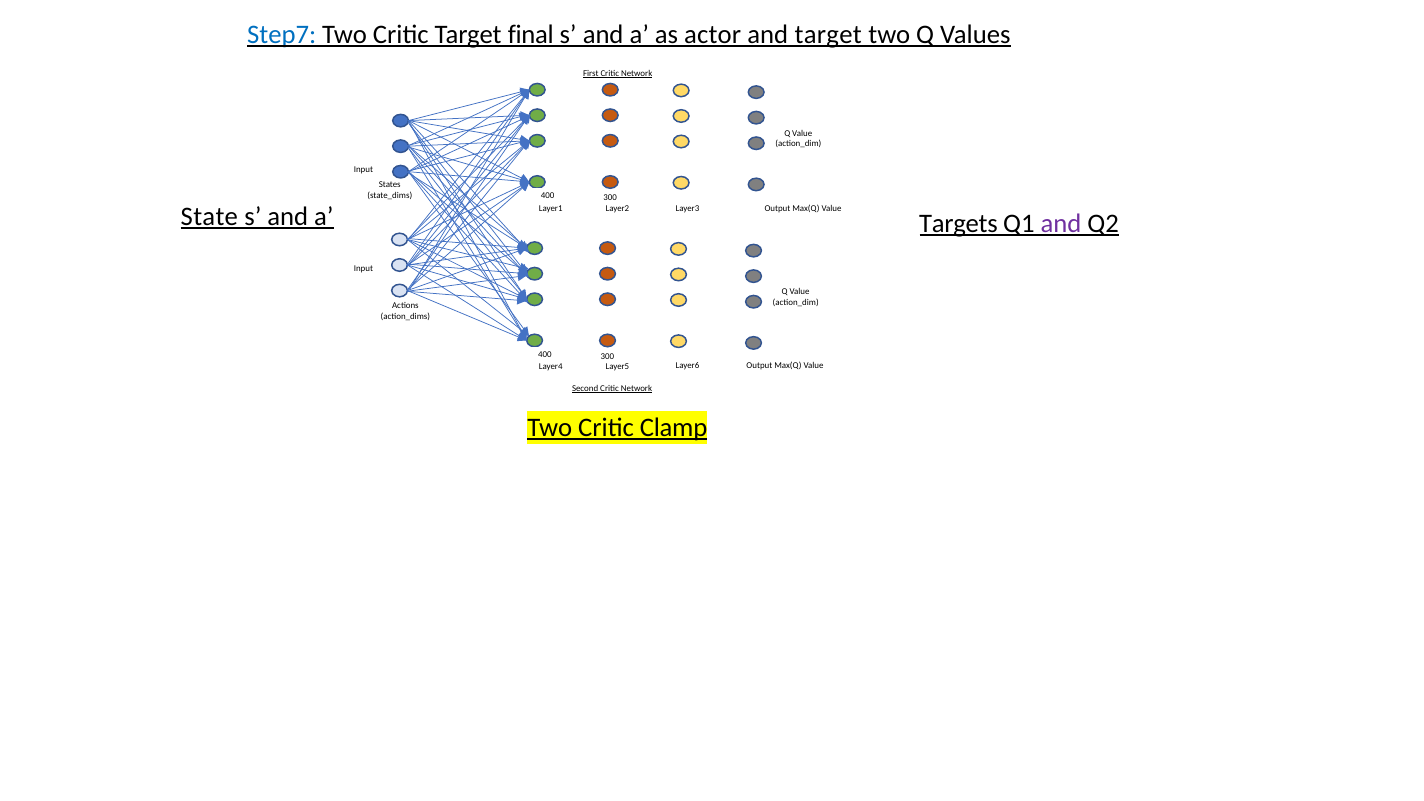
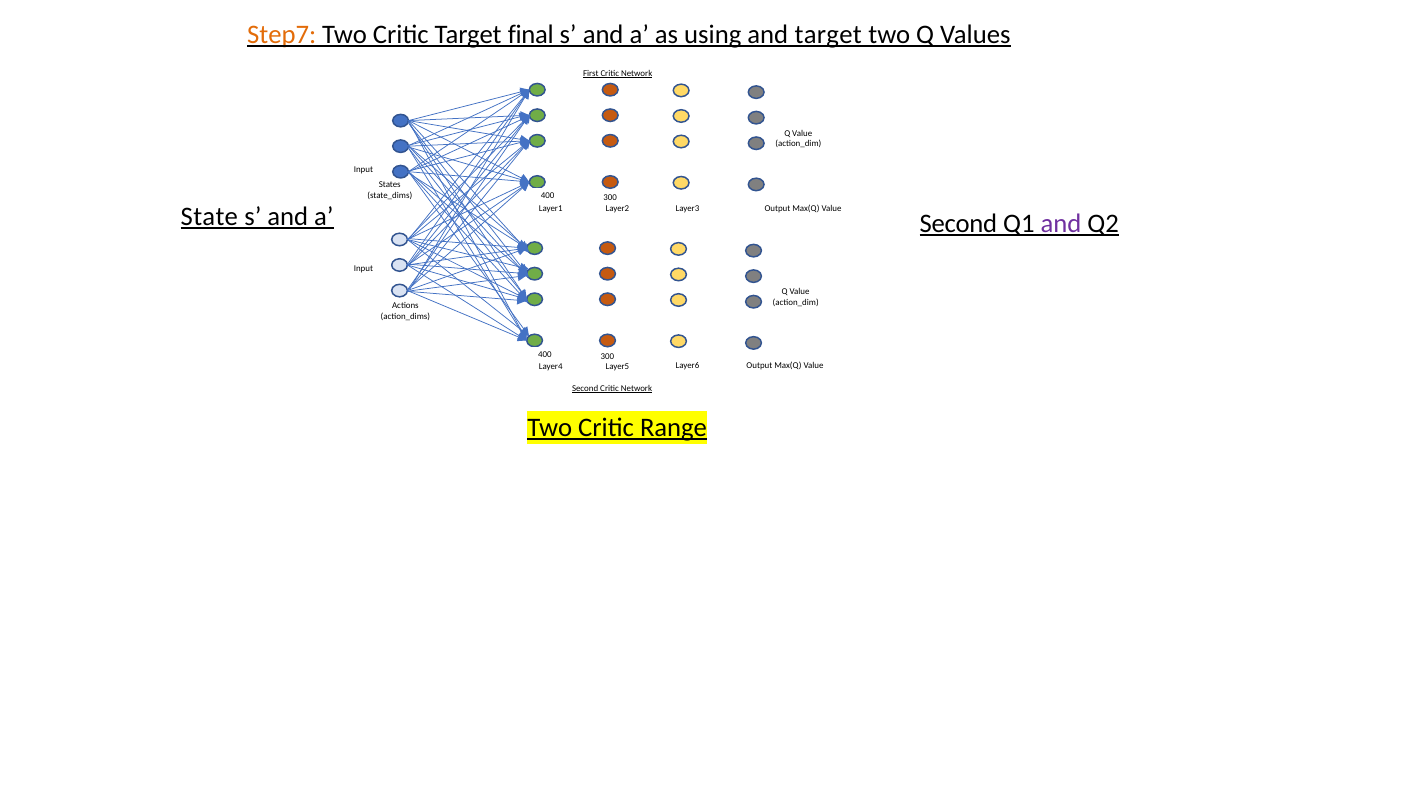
Step7 colour: blue -> orange (282, 34)
actor: actor -> using (713, 34)
Targets: Targets -> Second (958, 223)
Clamp: Clamp -> Range (673, 428)
